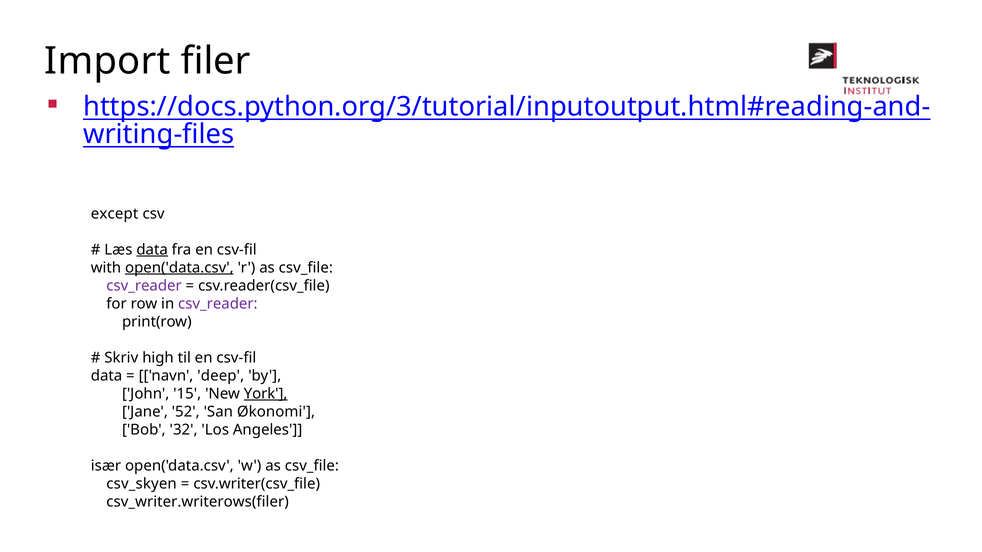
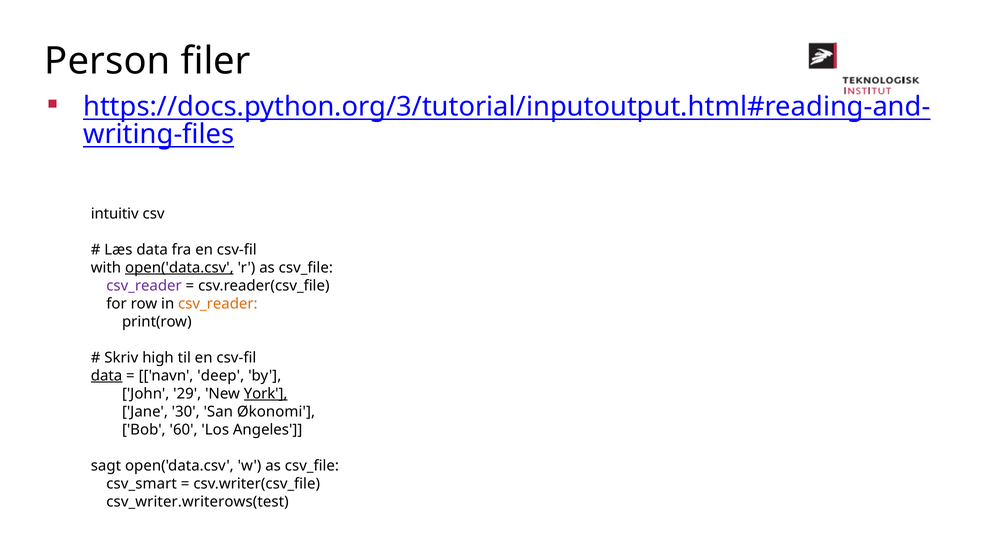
Import: Import -> Person (107, 61)
except: except -> intuitiv (115, 214)
data underline: present -> none (152, 250)
csv_reader colour: purple -> orange (218, 304)
data underline: none -> present (107, 376)
15: 15 -> 29 (187, 394)
52: 52 -> 30 (186, 412)
32: 32 -> 60 (184, 430)
især: især -> sagt (106, 466)
csv_skyen: csv_skyen -> csv_smart (142, 484)
csv_writer.writerows(filer: csv_writer.writerows(filer -> csv_writer.writerows(test (198, 502)
